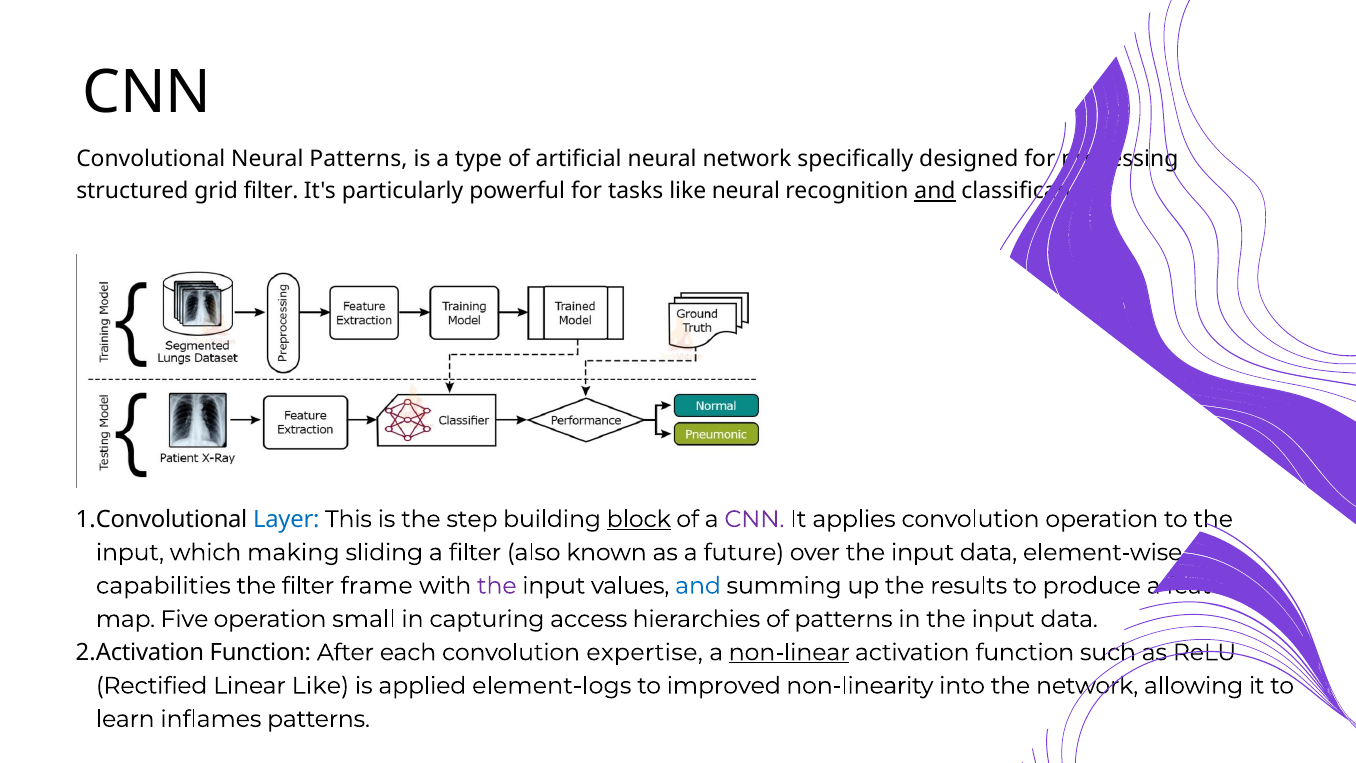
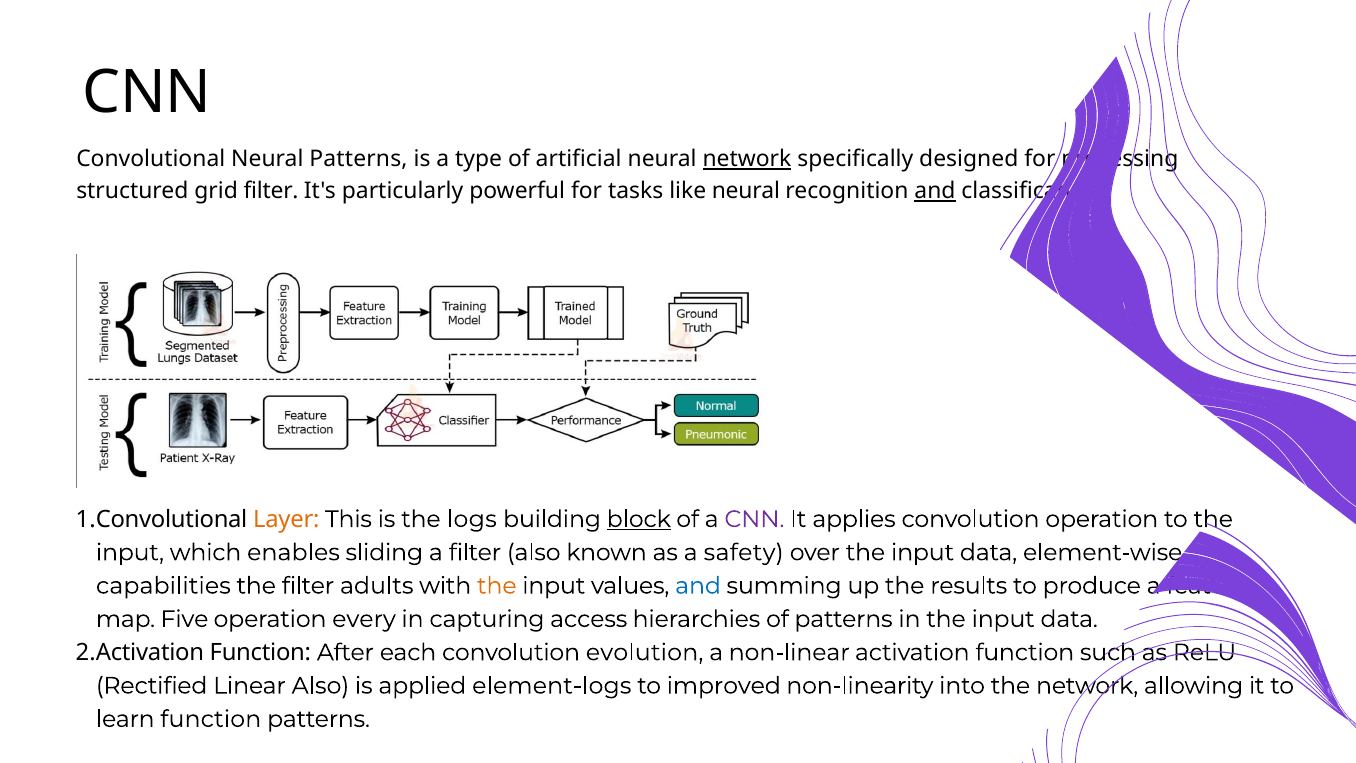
network underline: none -> present (747, 159)
Layer colour: blue -> orange (286, 519)
step: step -> logs (472, 519)
making: making -> enables (293, 552)
future: future -> safety (744, 552)
frame: frame -> adults (377, 586)
the colour: purple -> orange (497, 586)
small: small -> every (364, 619)
expertise: expertise -> evolution (645, 652)
non-linear underline: present -> none (789, 652)
Linear Like: Like -> Also (320, 686)
learn inflames: inflames -> function (211, 719)
